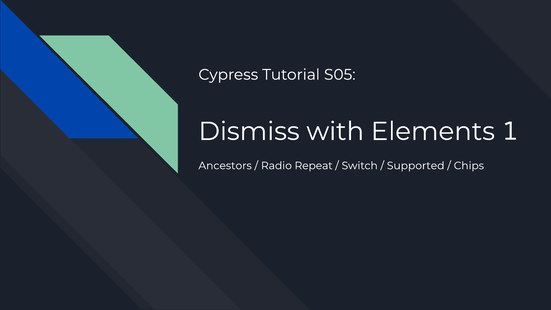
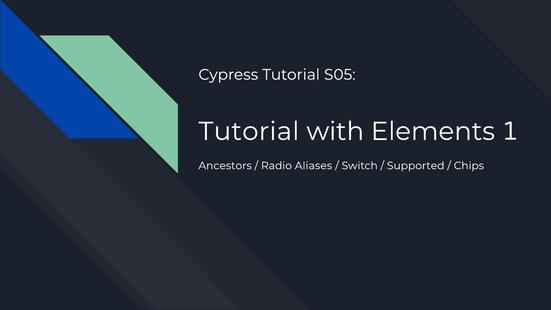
Dismiss: Dismiss -> Tutorial (249, 131)
Repeat: Repeat -> Aliases (313, 166)
